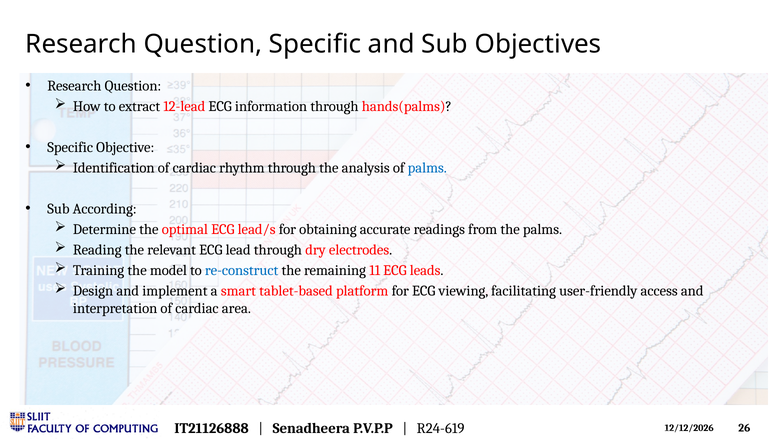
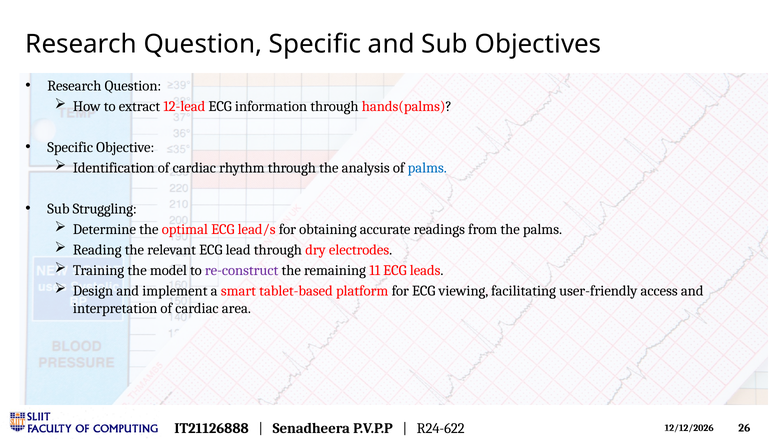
According: According -> Struggling (105, 209)
re-construct colour: blue -> purple (242, 270)
R24-619: R24-619 -> R24-622 (441, 429)
